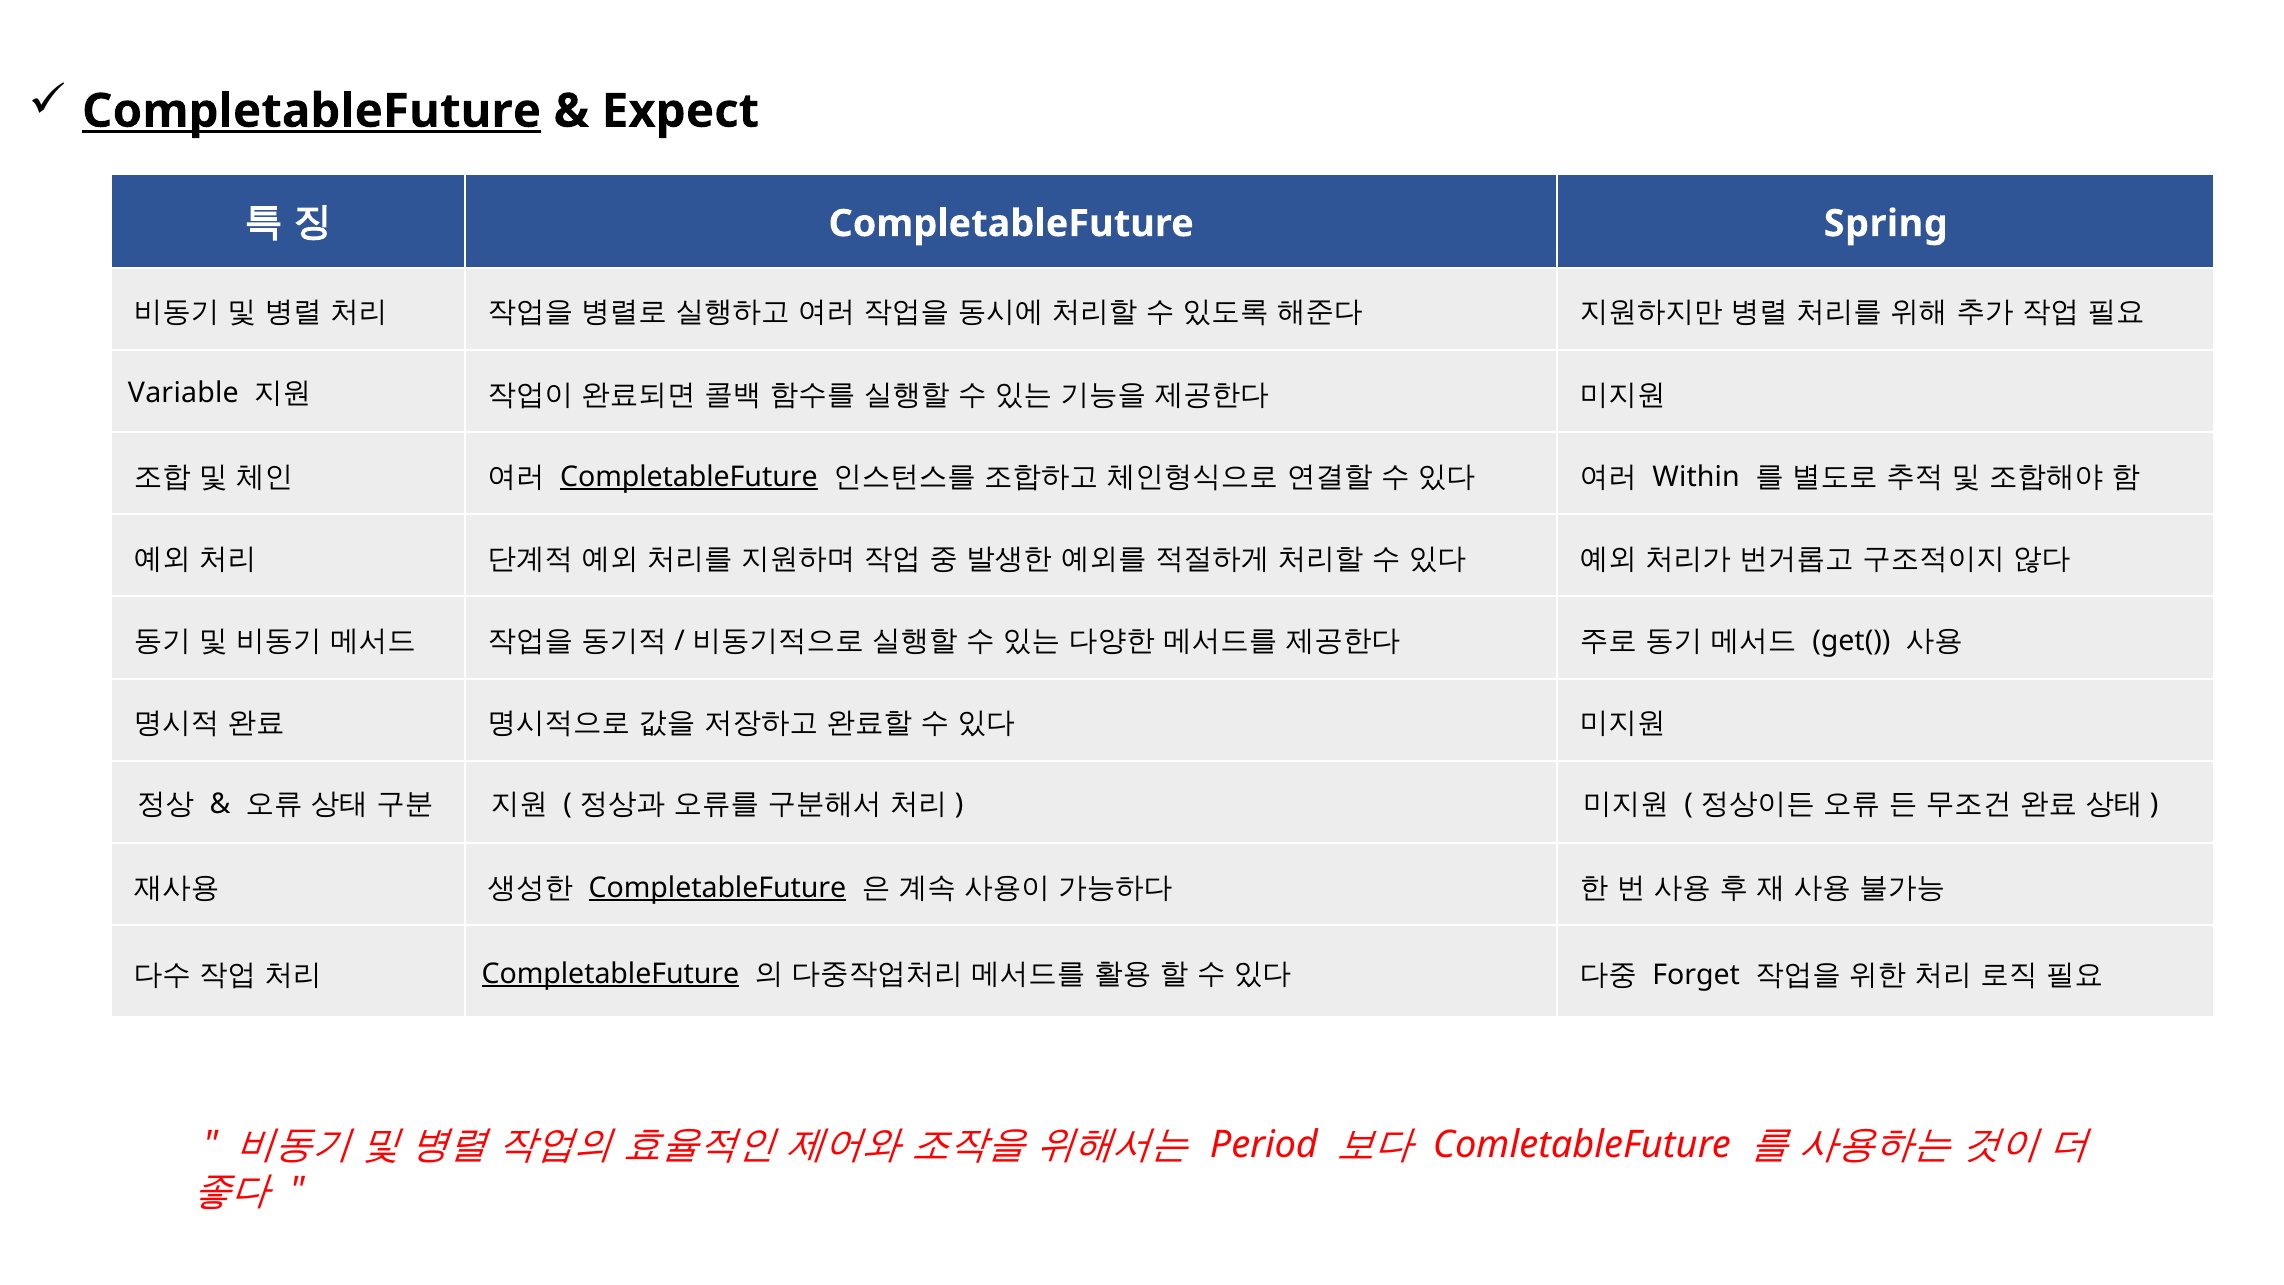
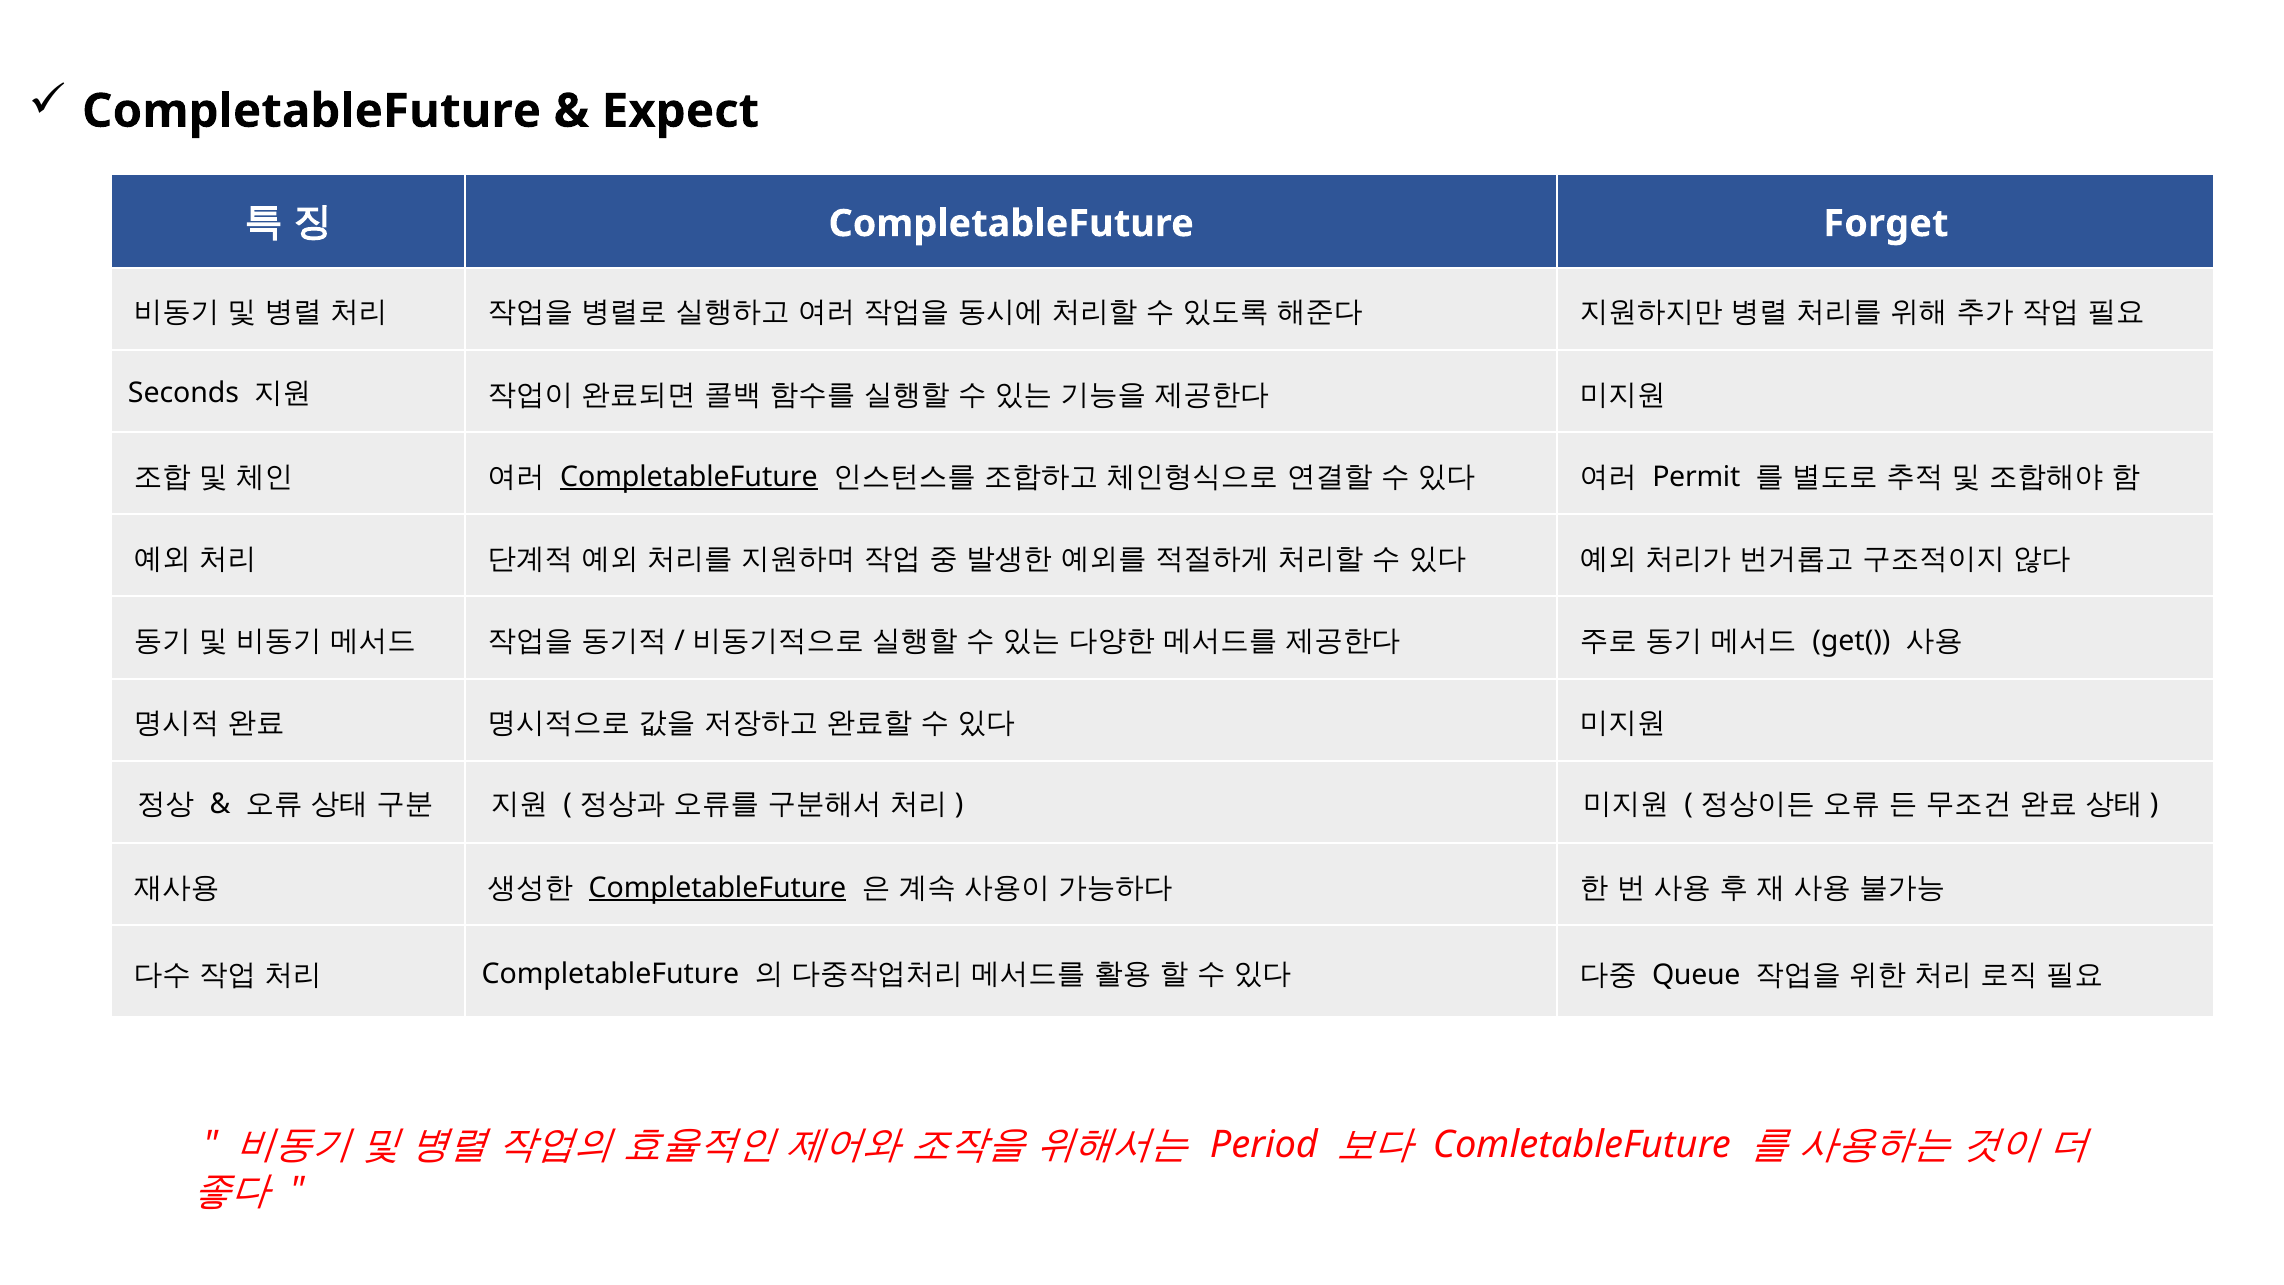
CompletableFuture underline: present -> none (312, 111)
Spring: Spring -> Forget (1886, 224)
Variable: Variable -> Seconds (183, 393)
Within: Within -> Permit (1696, 477)
CompletableFuture underline: present -> none (610, 973)
Forget: Forget -> Queue (1696, 975)
